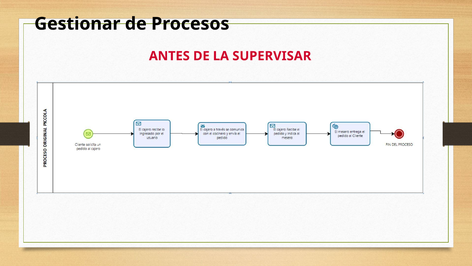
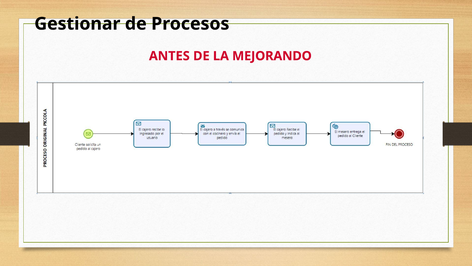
SUPERVISAR: SUPERVISAR -> MEJORANDO (272, 56)
